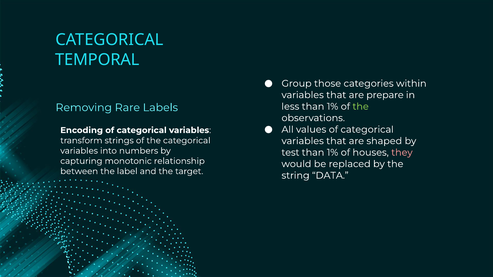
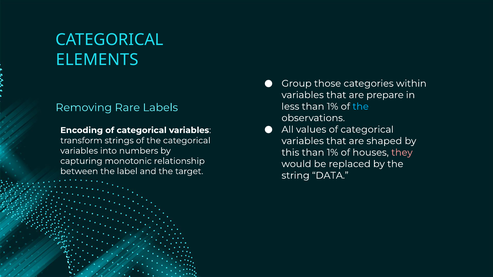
TEMPORAL: TEMPORAL -> ELEMENTS (97, 60)
the colour: light green -> light blue (361, 107)
test: test -> this (290, 153)
